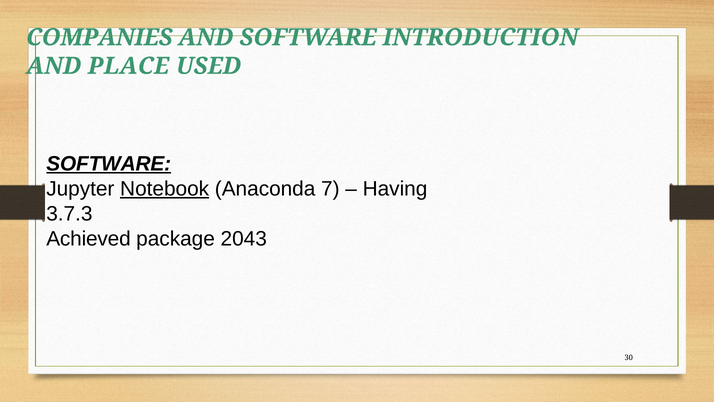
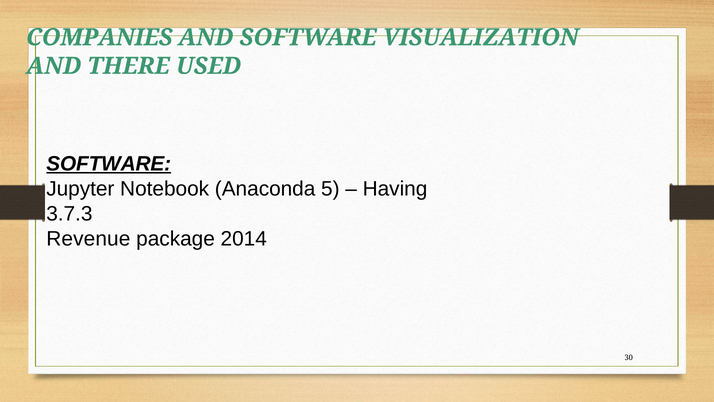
INTRODUCTION: INTRODUCTION -> VISUALIZATION (481, 37)
PLACE: PLACE -> THERE (128, 66)
Notebook underline: present -> none (165, 189)
7: 7 -> 5 (330, 189)
Achieved: Achieved -> Revenue (88, 239)
2043: 2043 -> 2014 (244, 239)
